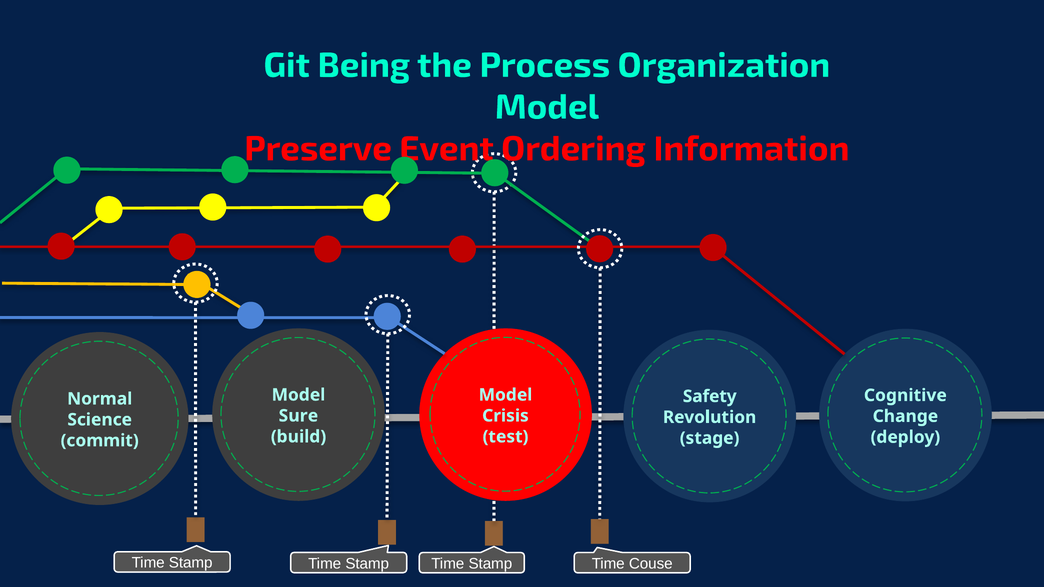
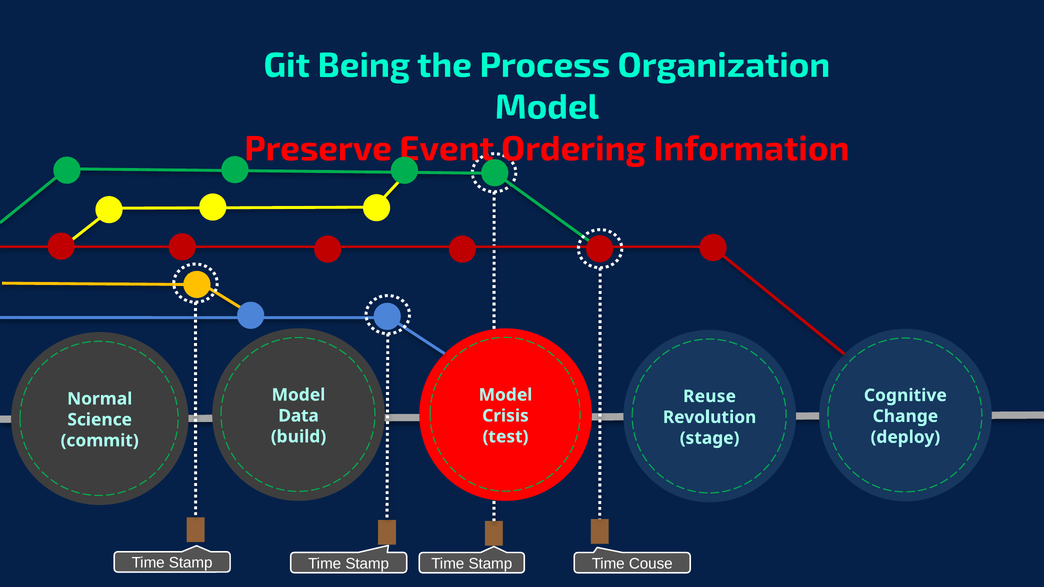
Safety: Safety -> Reuse (710, 397)
Sure: Sure -> Data (299, 416)
